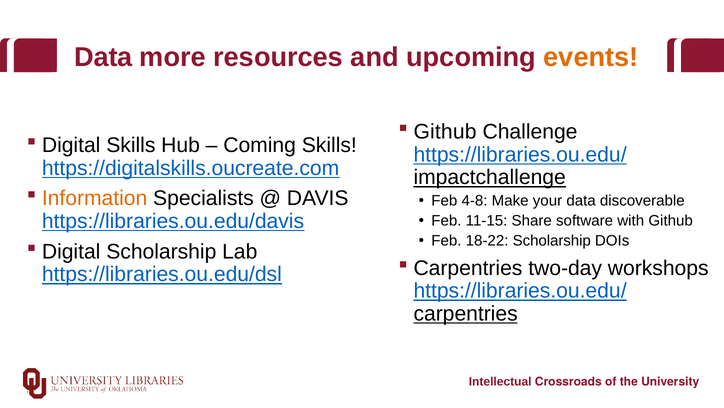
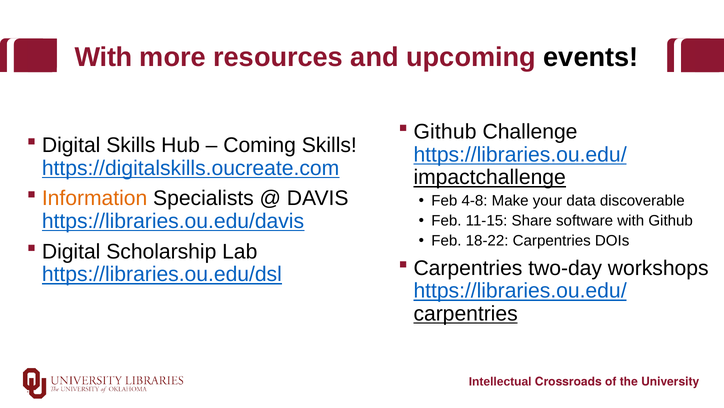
Data: Data -> With (103, 57)
events colour: orange -> black (591, 57)
18-22 Scholarship: Scholarship -> Carpentries (552, 241)
